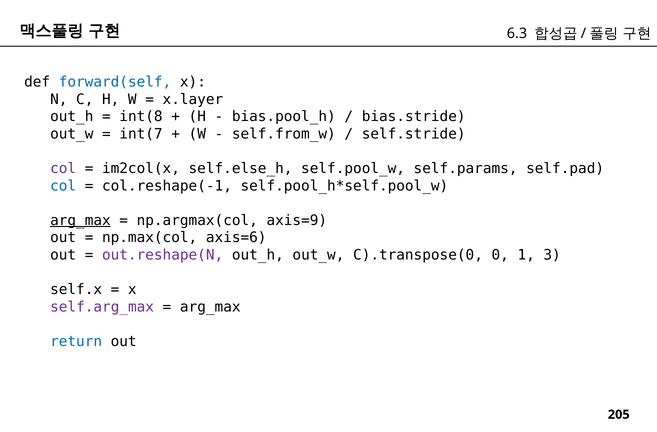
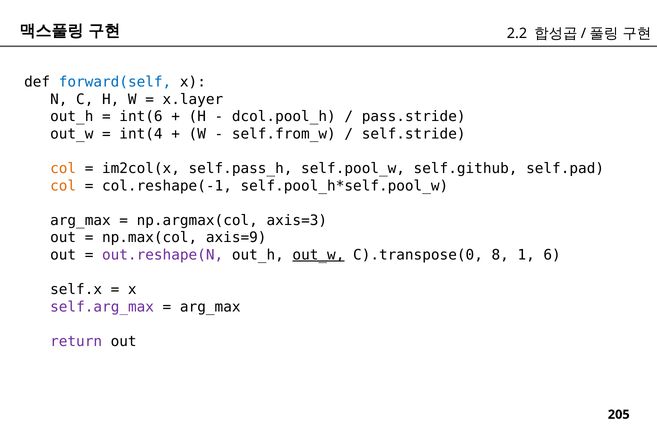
6.3: 6.3 -> 2.2 (517, 34)
int(8: int(8 -> int(6 (141, 117)
bias.pool_h: bias.pool_h -> dcol.pool_h (284, 117)
bias.stride: bias.stride -> pass.stride (414, 117)
int(7: int(7 -> int(4 (141, 134)
col colour: purple -> orange (63, 168)
self.else_h: self.else_h -> self.pass_h (241, 168)
self.params: self.params -> self.github (466, 168)
col colour: blue -> orange (63, 186)
arg_max underline: present -> none (80, 220)
axis=9: axis=9 -> axis=3 (297, 220)
axis=6: axis=6 -> axis=9 (236, 237)
out_w underline: none -> present (318, 255)
0: 0 -> 8 (500, 255)
3: 3 -> 6 (552, 255)
return colour: blue -> purple (76, 341)
